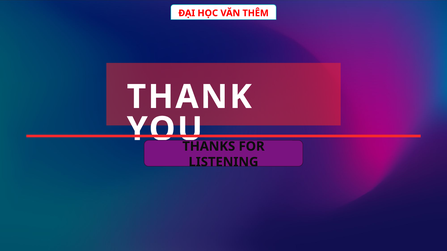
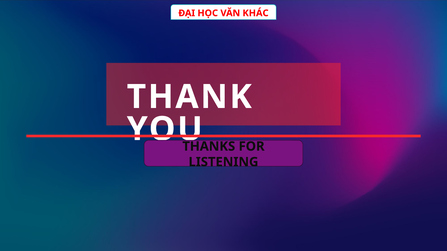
THÊM: THÊM -> KHÁC (256, 13)
